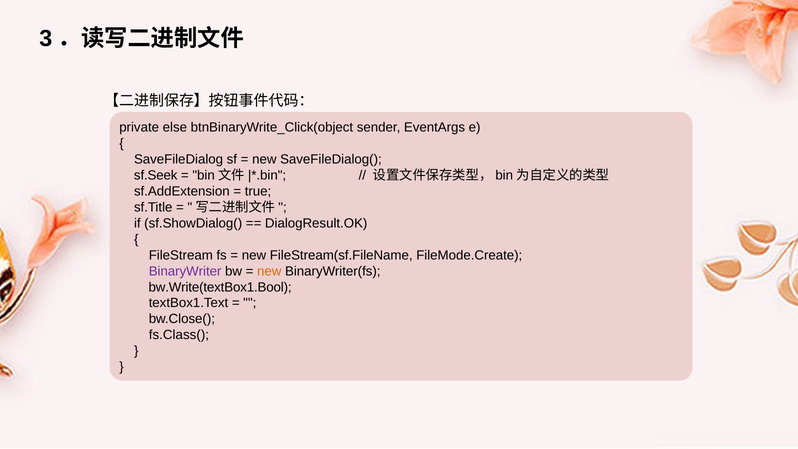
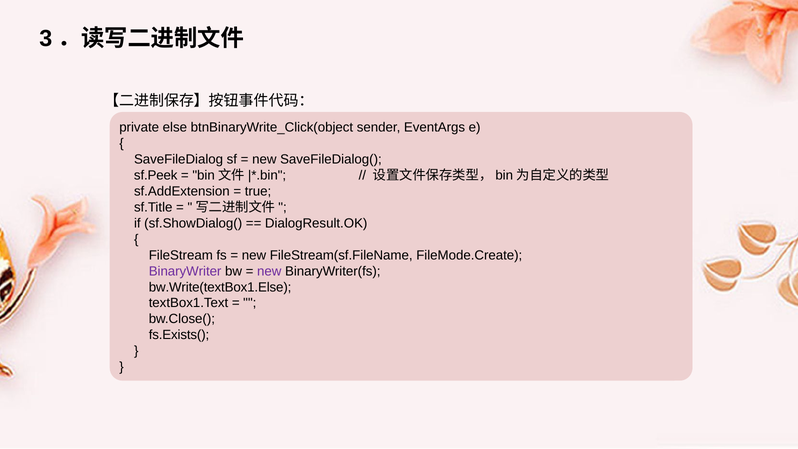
sf.Seek: sf.Seek -> sf.Peek (156, 175)
new colour: orange -> purple (269, 271)
bw.Write(textBox1.Bool: bw.Write(textBox1.Bool -> bw.Write(textBox1.Else (220, 287)
fs.Class(: fs.Class( -> fs.Exists( (179, 335)
